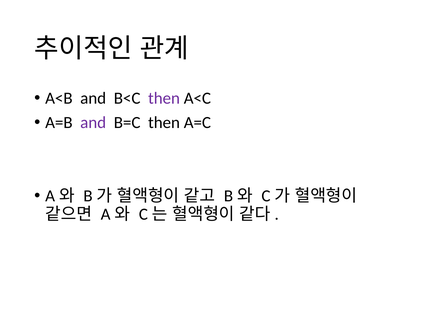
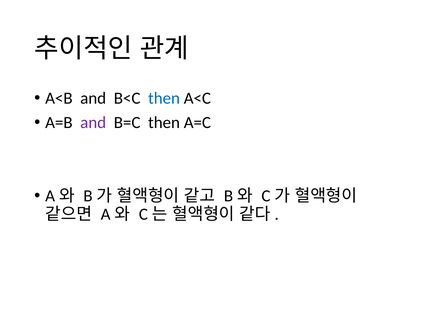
then colour: purple -> blue (164, 98)
